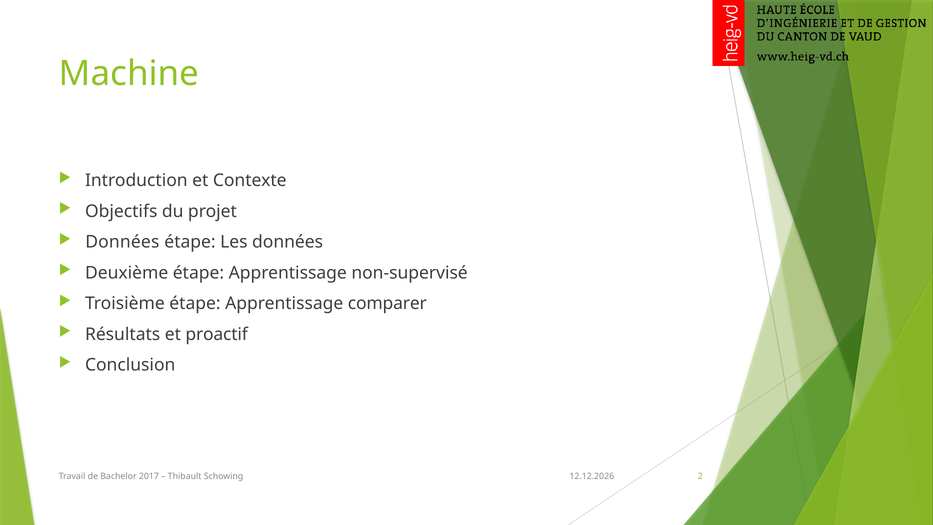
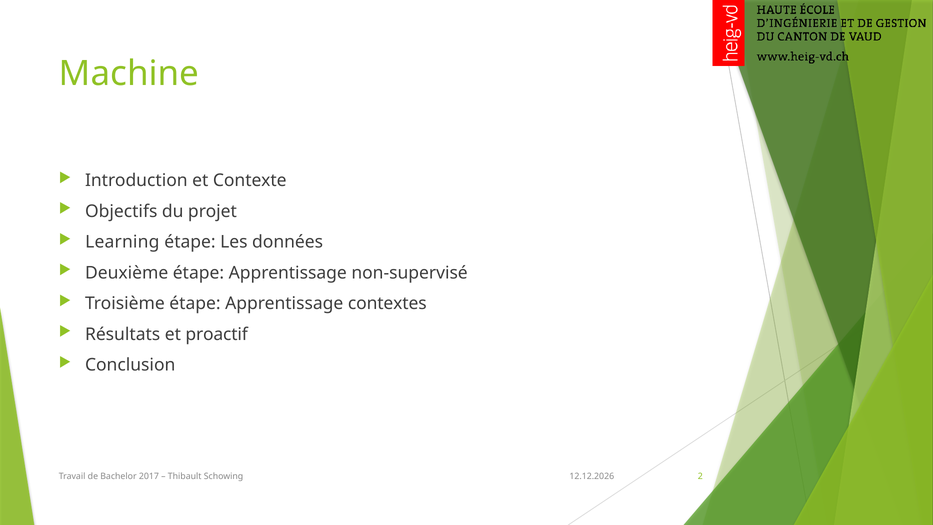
Données: Données -> Learning (122, 242)
comparer: comparer -> contextes (387, 303)
